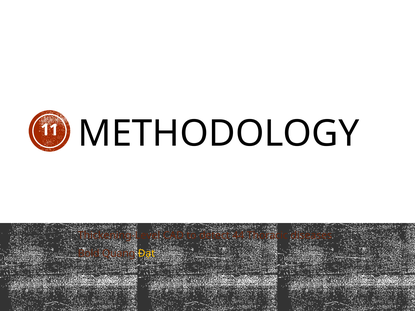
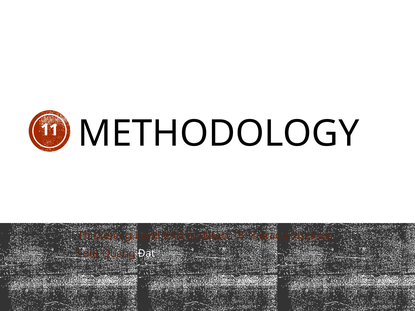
44: 44 -> 16 (238, 235)
Bold: Bold -> Four (89, 254)
Đạt colour: yellow -> white (146, 254)
